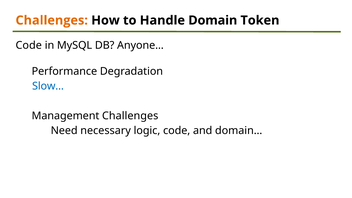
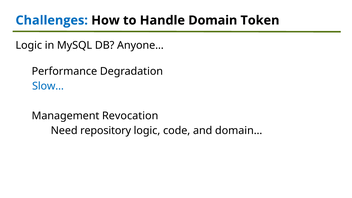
Challenges colour: orange -> blue (52, 20)
Code: Code -> Logic (29, 45)
Management Challenges: Challenges -> Revocation (130, 116)
necessary: necessary -> repository (106, 131)
